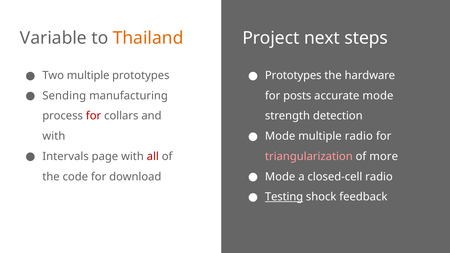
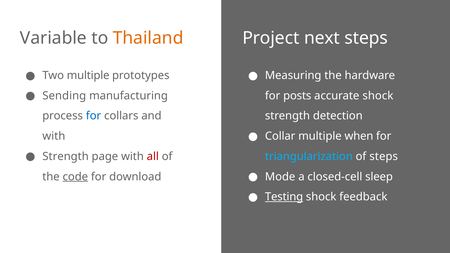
Prototypes: Prototypes -> Measuring (293, 75)
accurate mode: mode -> shock (378, 96)
for colour: red -> blue (94, 116)
Mode: Mode -> Collar (280, 136)
multiple radio: radio -> when (359, 136)
Intervals: Intervals -> Strength (66, 156)
triangularization colour: pink -> light blue (309, 156)
of more: more -> steps (384, 156)
closed-cell radio: radio -> sleep (379, 177)
code underline: none -> present (75, 177)
